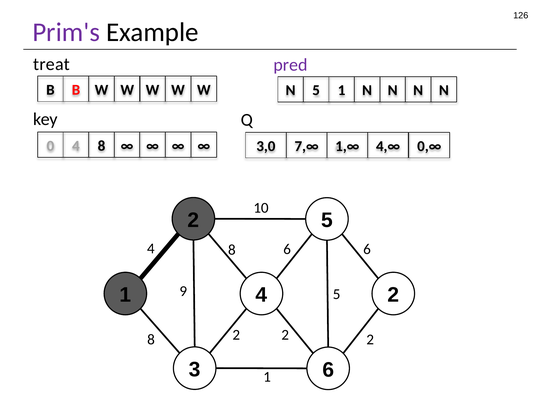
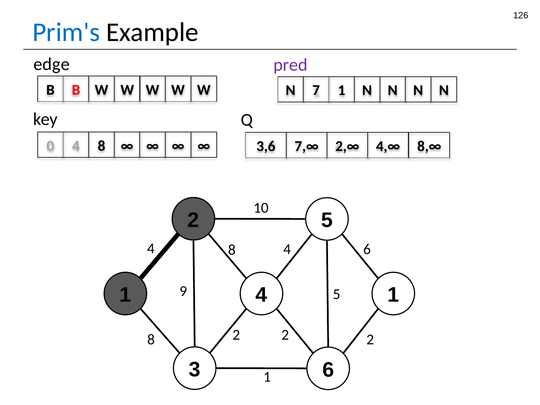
Prim's colour: purple -> blue (66, 32)
treat: treat -> edge (52, 64)
N 5: 5 -> 7 (316, 90)
3,0: 3,0 -> 3,6 (266, 146)
1,∞: 1,∞ -> 2,∞ (347, 146)
0,∞: 0,∞ -> 8,∞ (429, 146)
8 6: 6 -> 4 (287, 249)
4 2: 2 -> 1 (393, 295)
